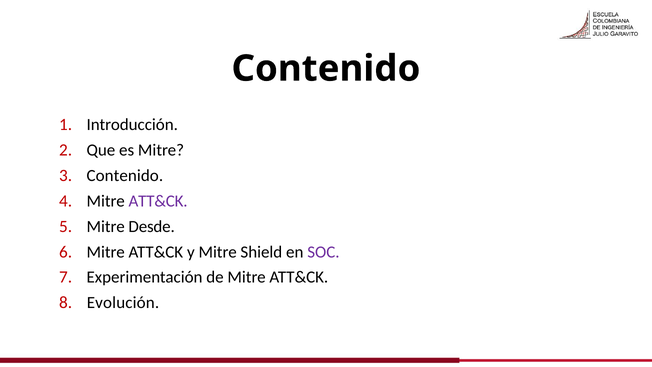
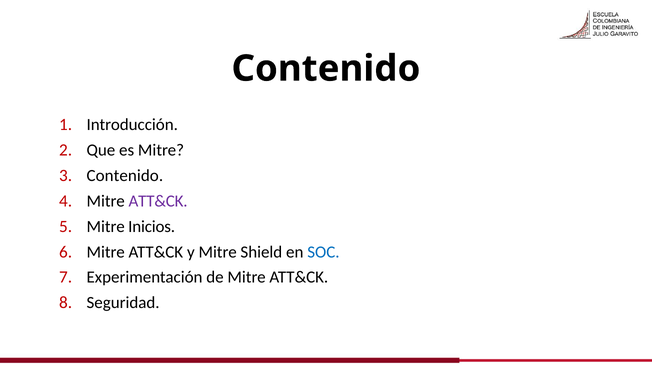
Desde: Desde -> Inicios (152, 226)
SOC colour: purple -> blue (323, 252)
Evolución: Evolución -> Seguridad (123, 303)
